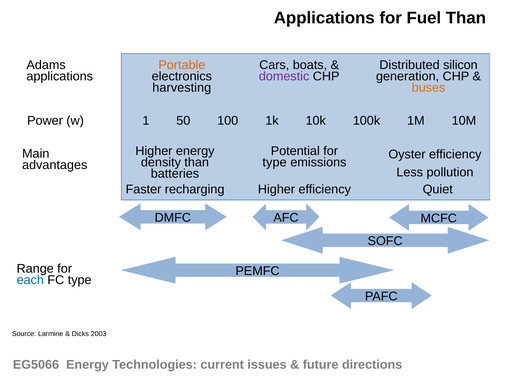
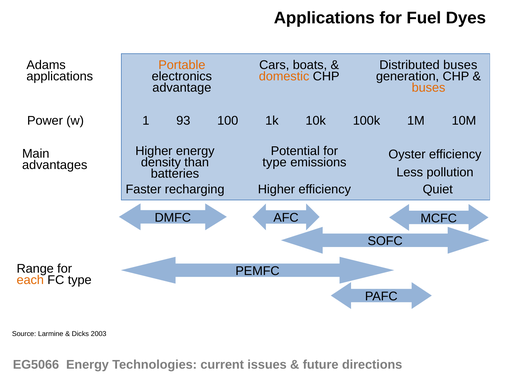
Fuel Than: Than -> Dyes (466, 18)
Distributed silicon: silicon -> buses (460, 65)
domestic colour: purple -> orange (284, 77)
harvesting: harvesting -> advantage (182, 88)
50: 50 -> 93 (183, 121)
each colour: blue -> orange (30, 281)
